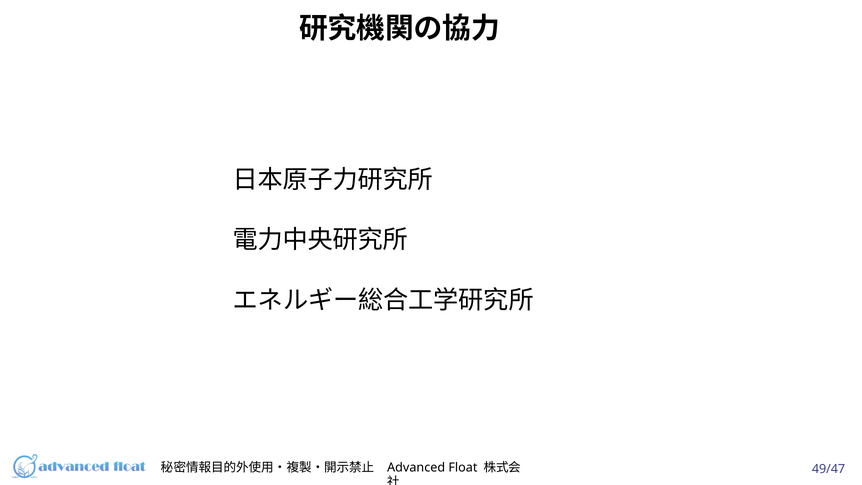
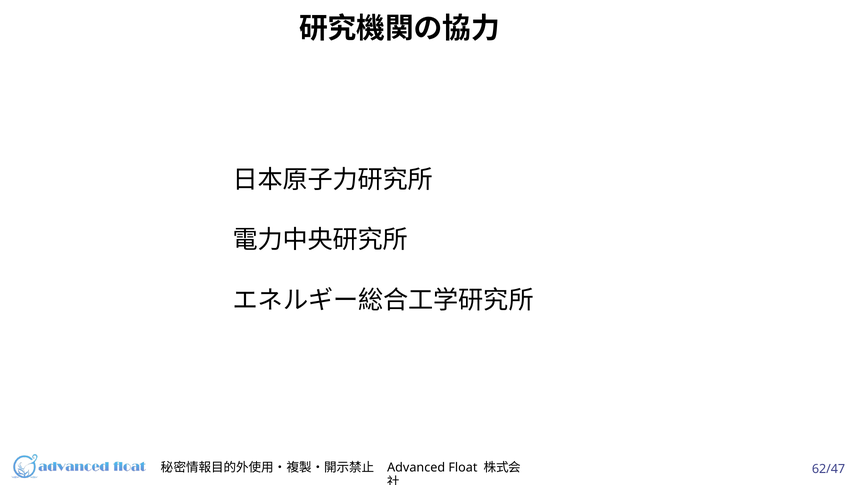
49/47: 49/47 -> 62/47 (829, 469)
